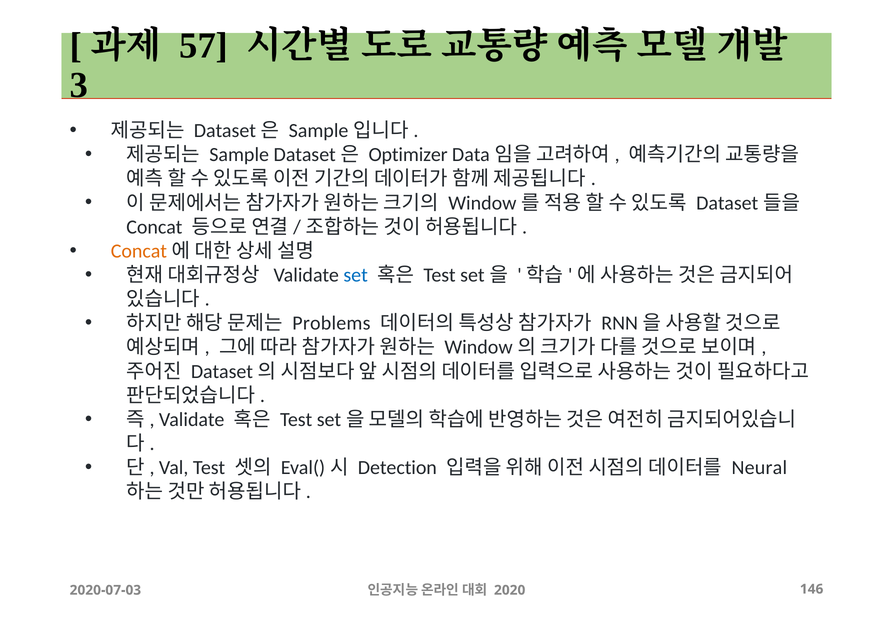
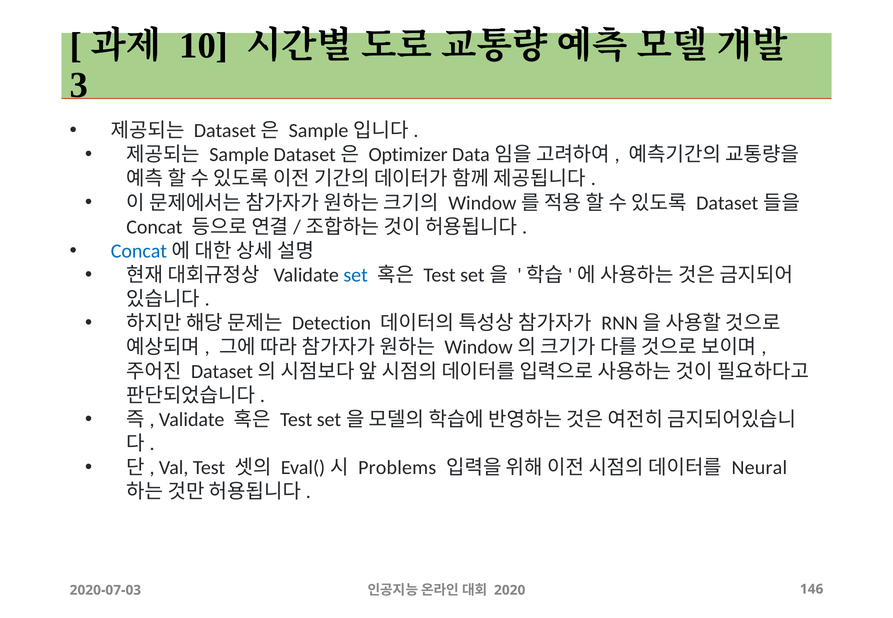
57: 57 -> 10 (204, 45)
Concat colour: orange -> blue (139, 251)
Problems: Problems -> Detection (332, 323)
Detection: Detection -> Problems (397, 468)
